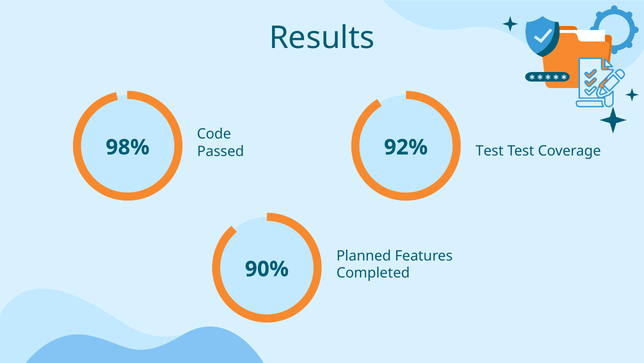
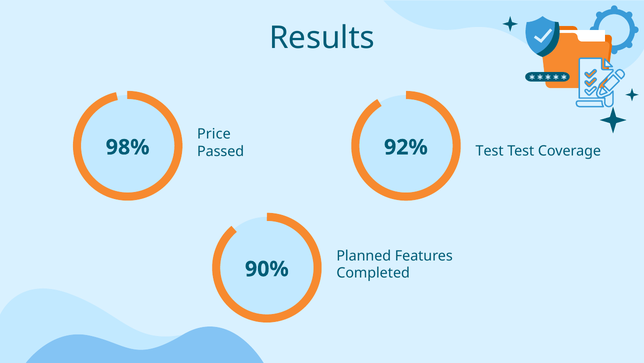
Code: Code -> Price (214, 134)
